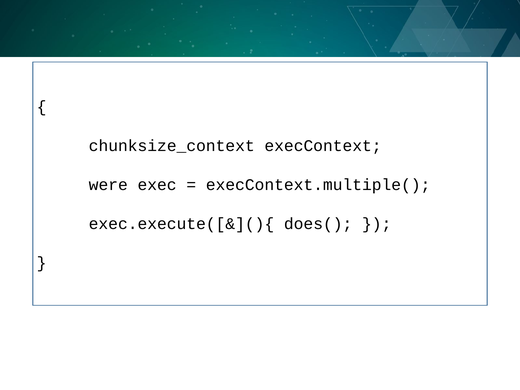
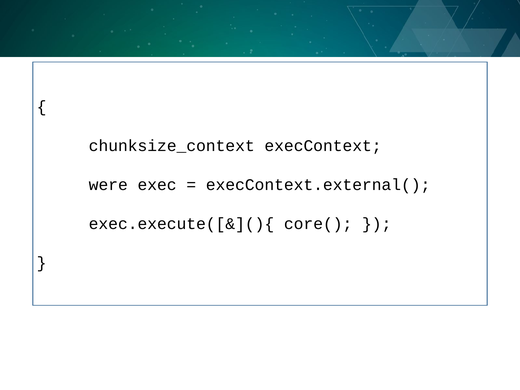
execContext.multiple(: execContext.multiple( -> execContext.external( (318, 185)
does(: does( -> core( (318, 224)
